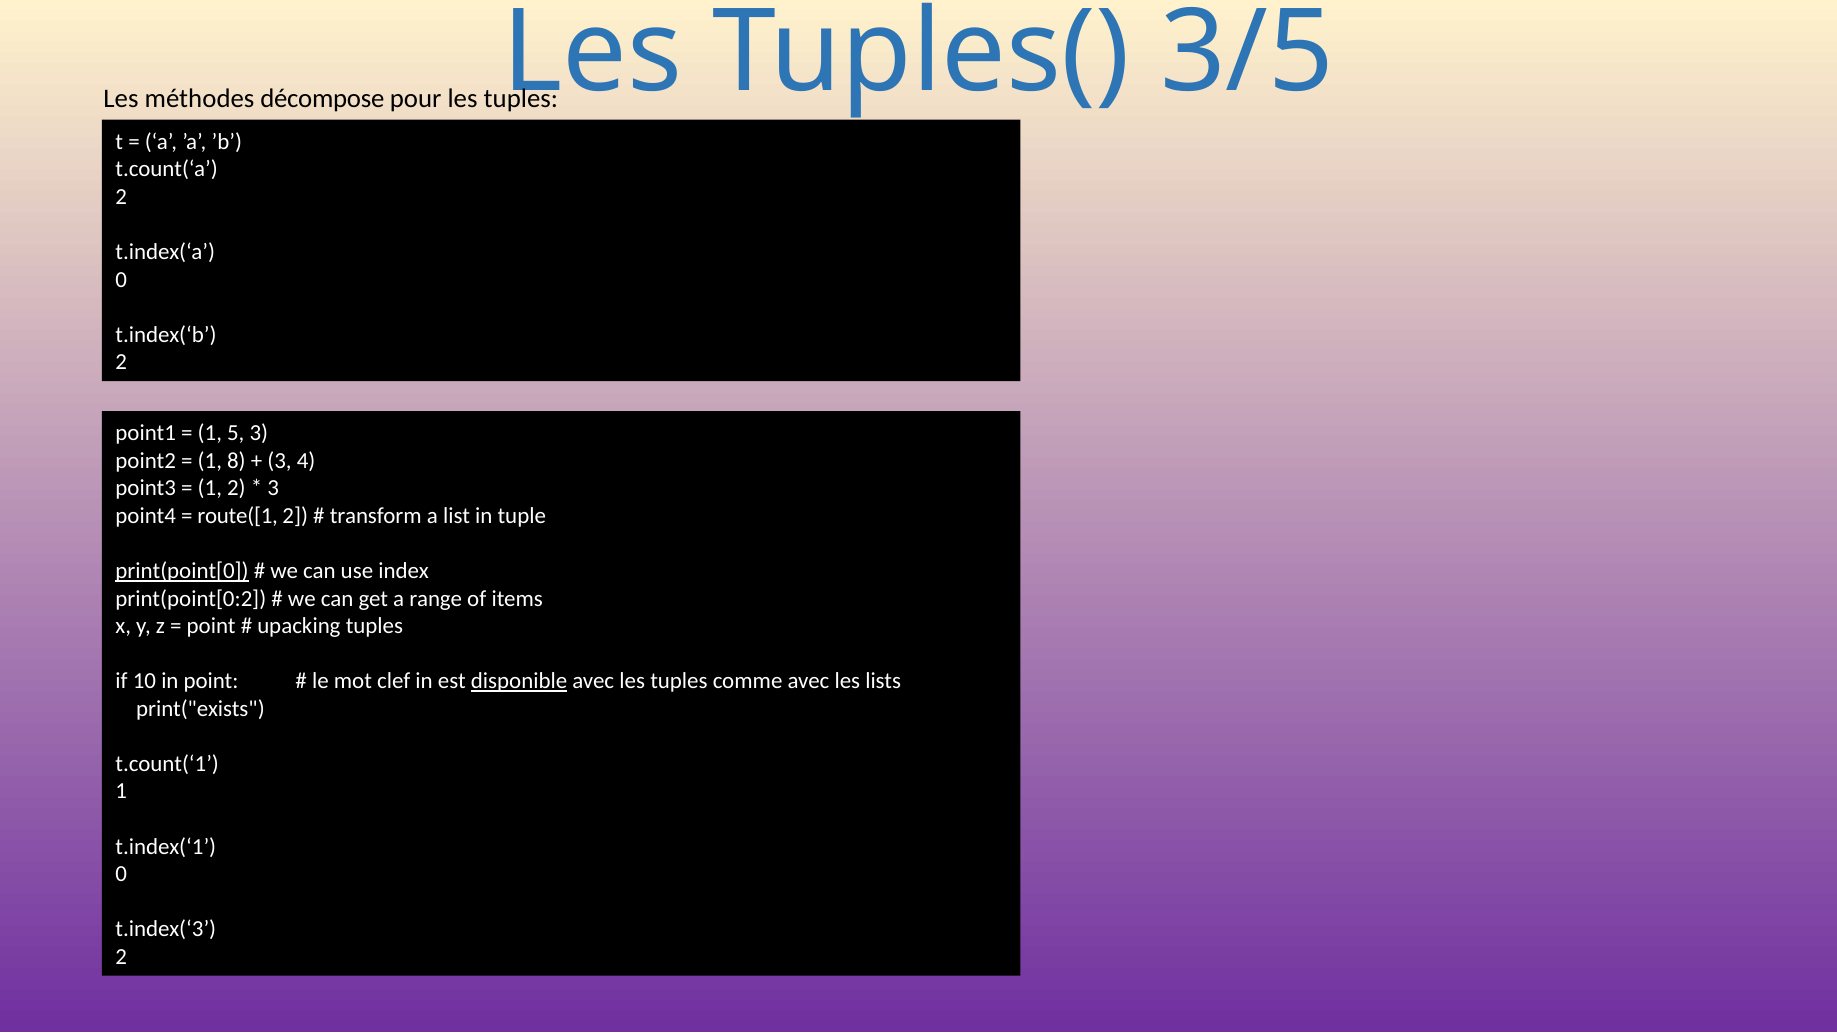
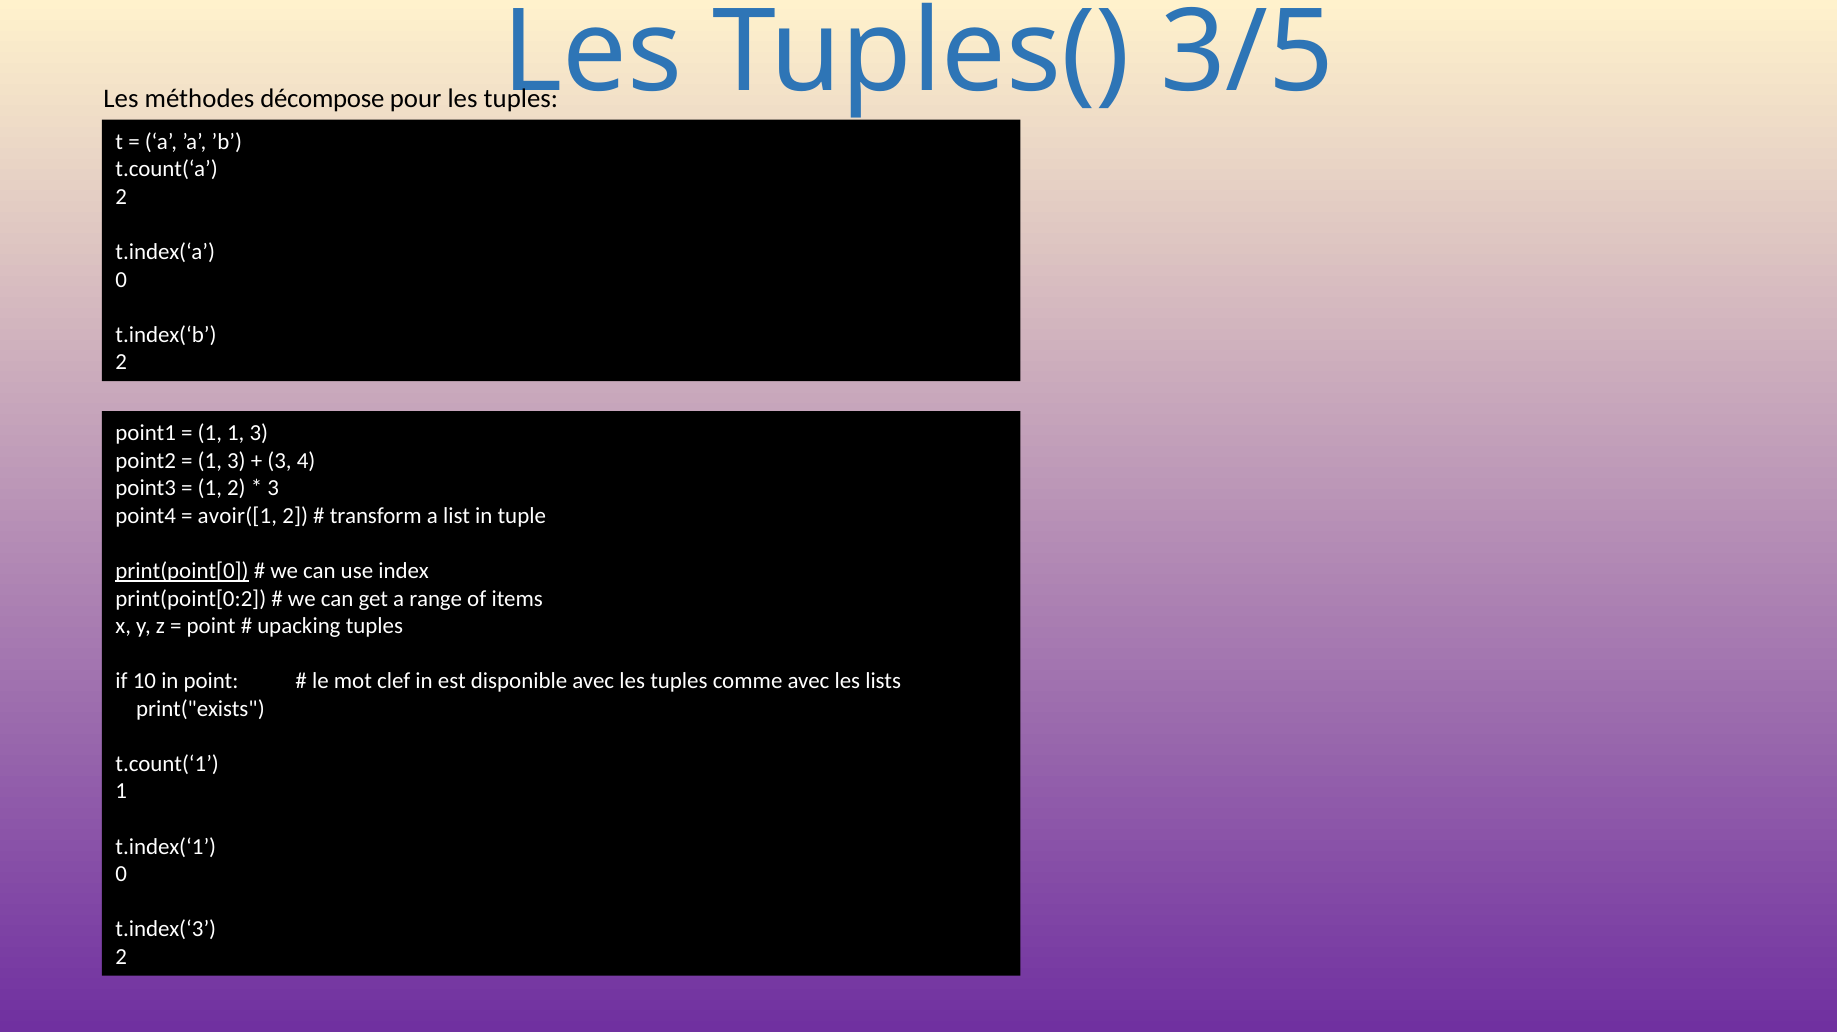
1 5: 5 -> 1 (236, 433)
8: 8 -> 3 (236, 461)
route([1: route([1 -> avoir([1 (237, 516)
disponible underline: present -> none (519, 681)
